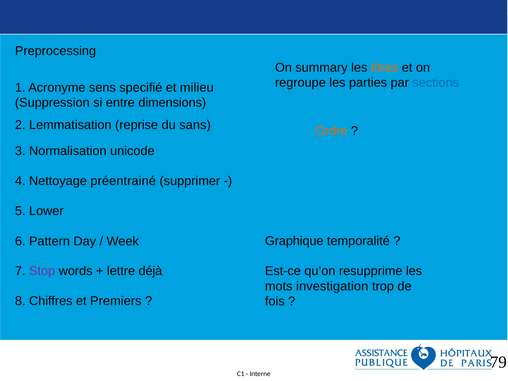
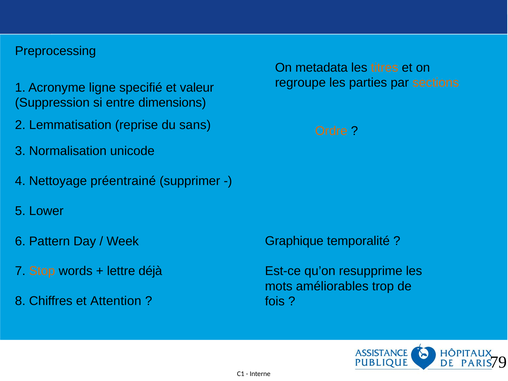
summary: summary -> metadata (322, 68)
sections colour: blue -> orange (436, 83)
sens: sens -> ligne (102, 88)
milieu: milieu -> valeur (197, 88)
Stop colour: purple -> orange (42, 271)
investigation: investigation -> améliorables (332, 286)
Premiers: Premiers -> Attention (116, 301)
